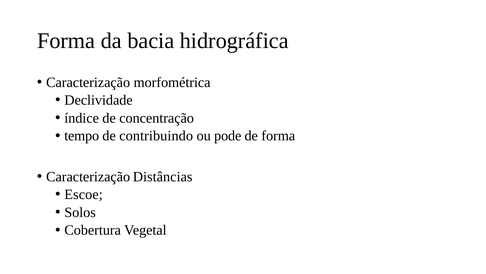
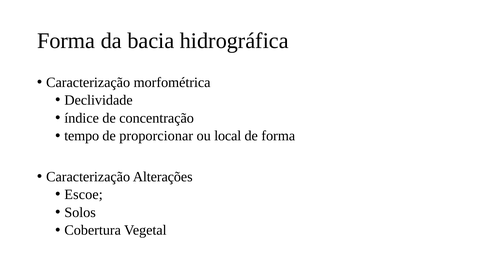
contribuindo: contribuindo -> proporcionar (156, 136)
pode: pode -> local (228, 136)
Distâncias: Distâncias -> Alterações (163, 176)
